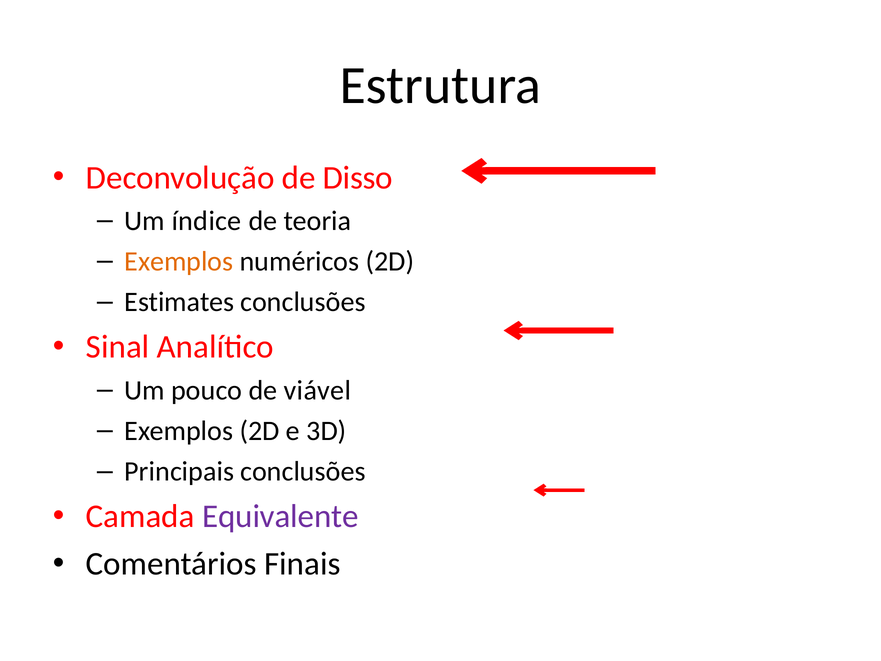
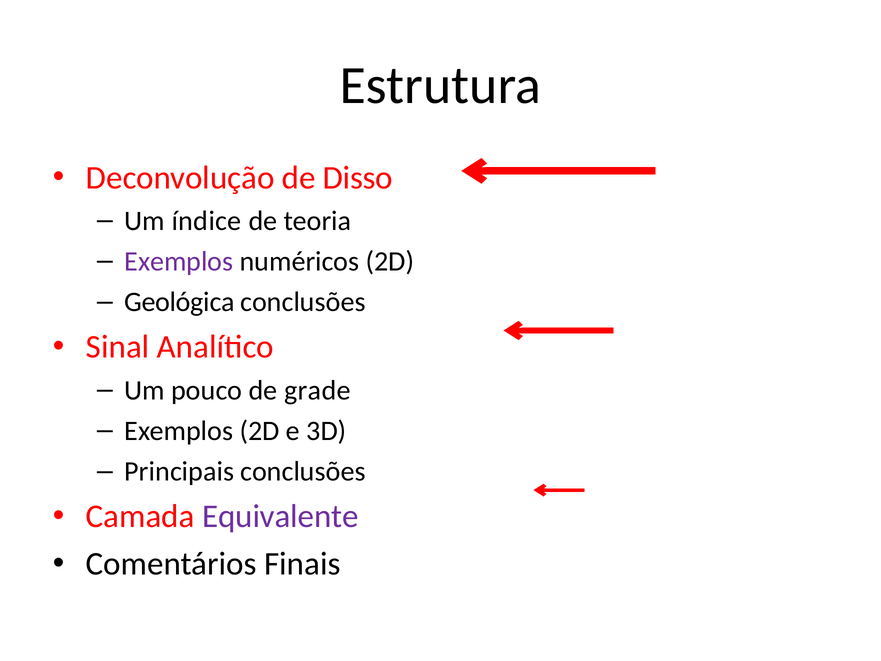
Exemplos colour: orange -> purple (179, 261)
Estimates: Estimates -> Geológica (179, 302)
viável: viável -> grade (317, 390)
